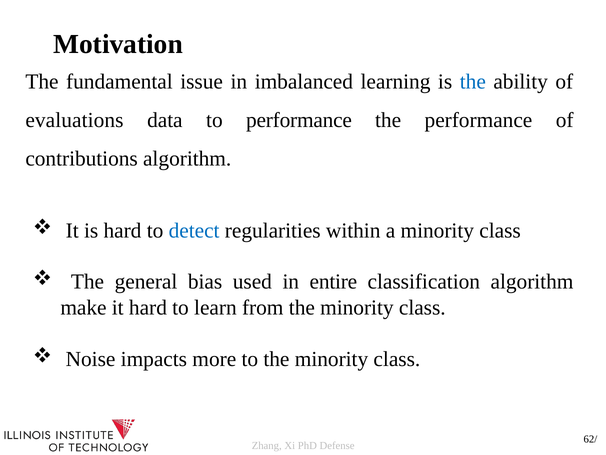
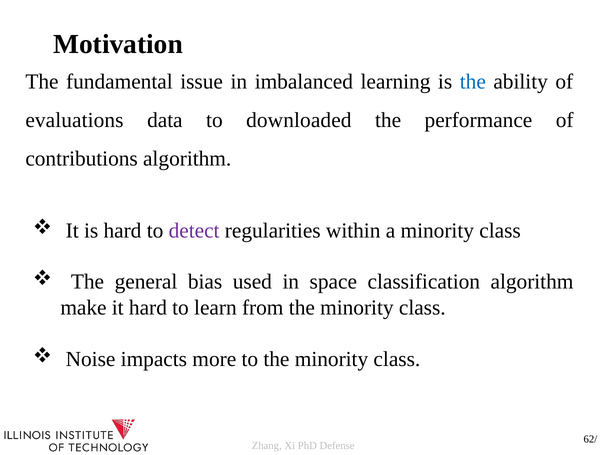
to performance: performance -> downloaded (299, 120)
detect colour: blue -> purple (194, 230)
entire: entire -> space (333, 282)
